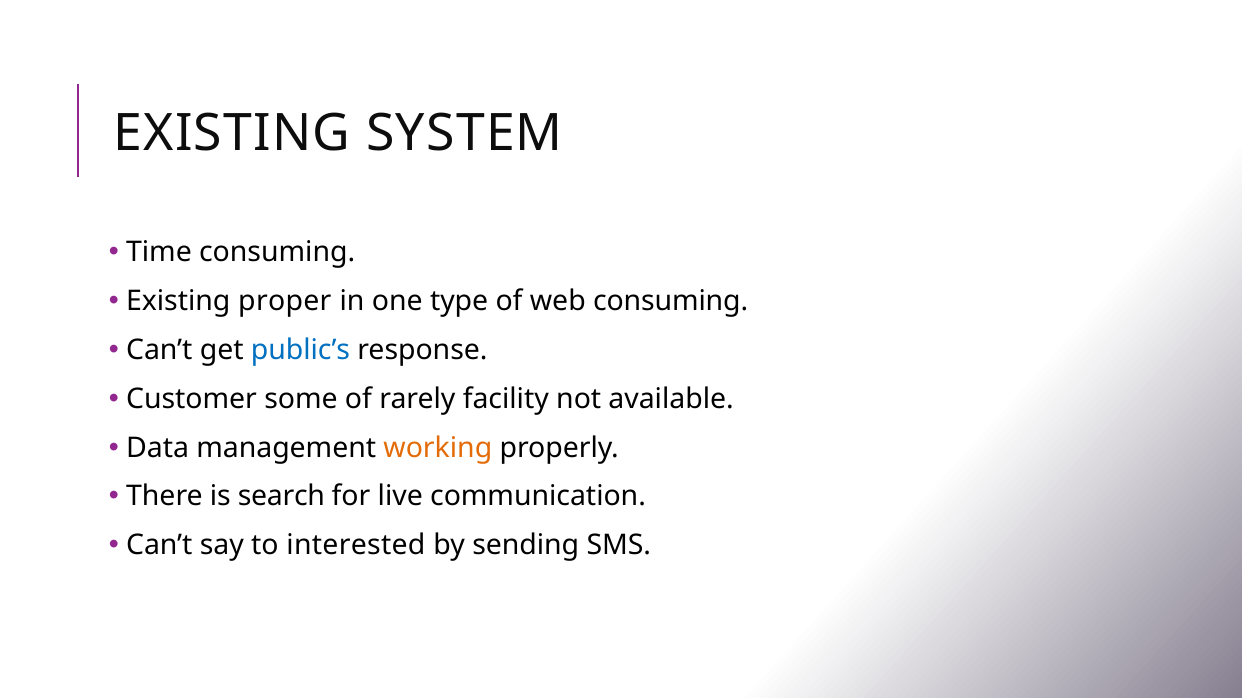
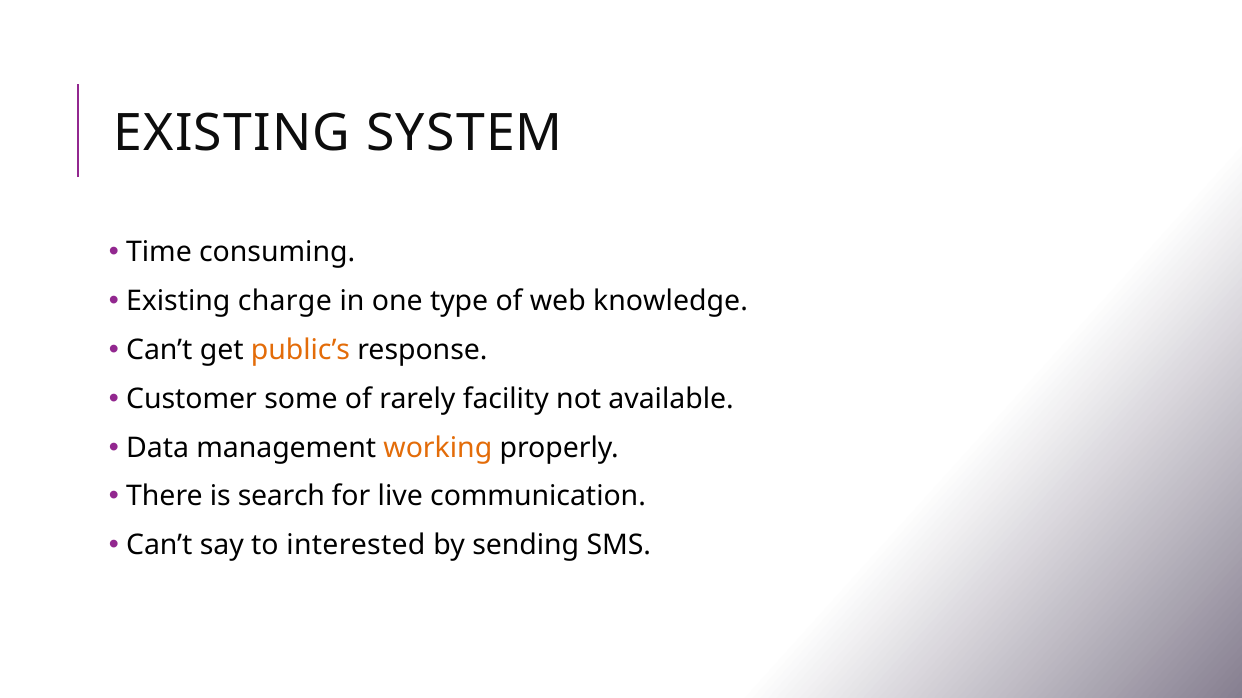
proper: proper -> charge (285, 302)
web consuming: consuming -> knowledge (671, 302)
public’s colour: blue -> orange (301, 350)
